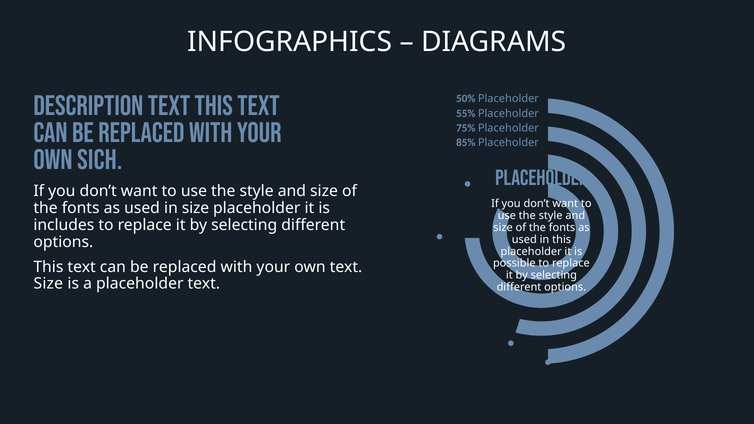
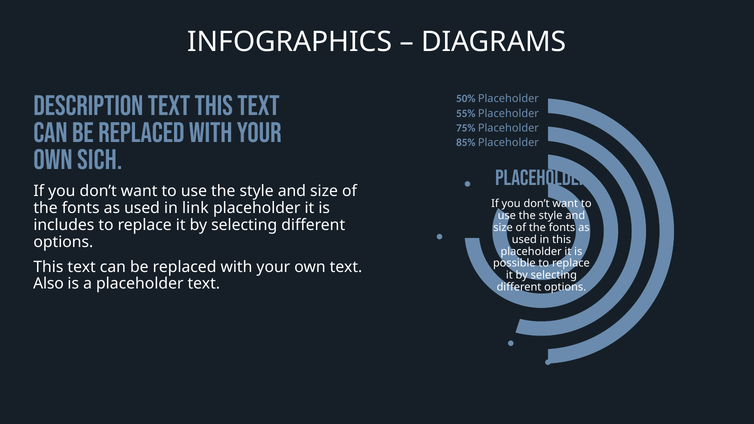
in size: size -> link (195, 208)
Size: Size -> Also (48, 284)
